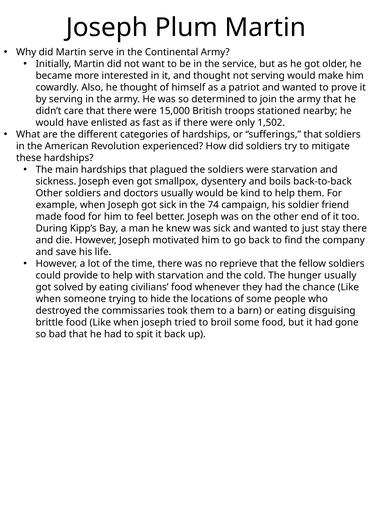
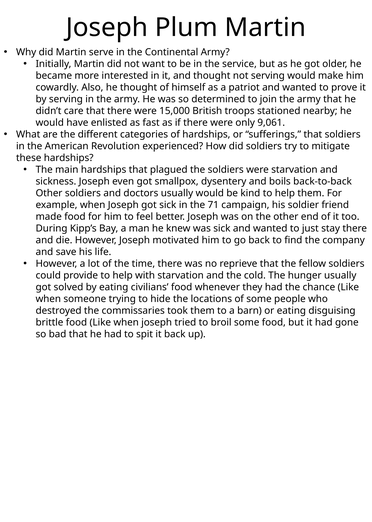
1,502: 1,502 -> 9,061 (271, 123)
74: 74 -> 71 (213, 205)
